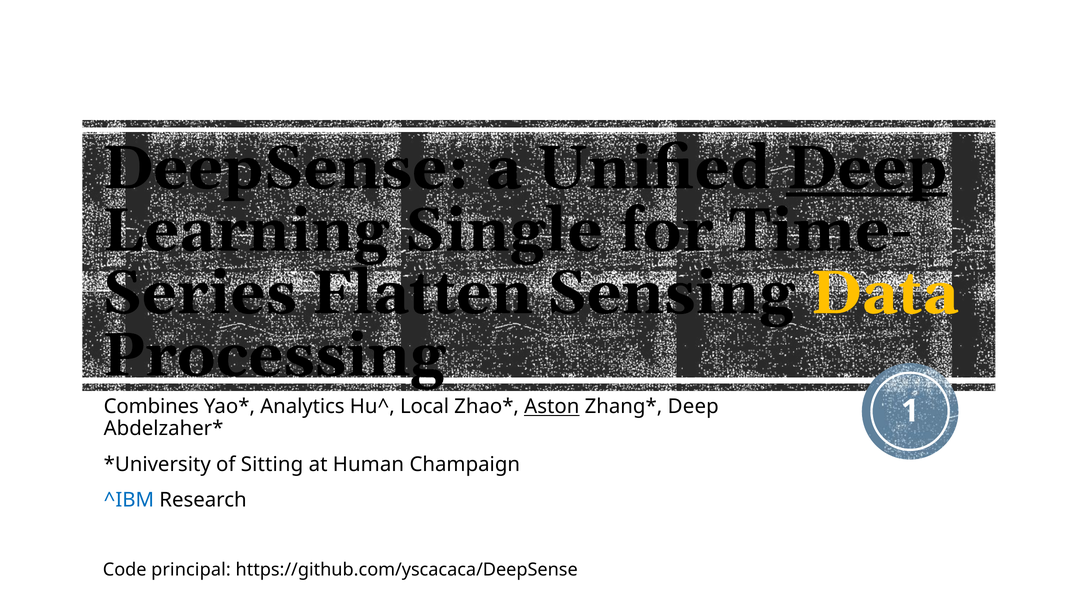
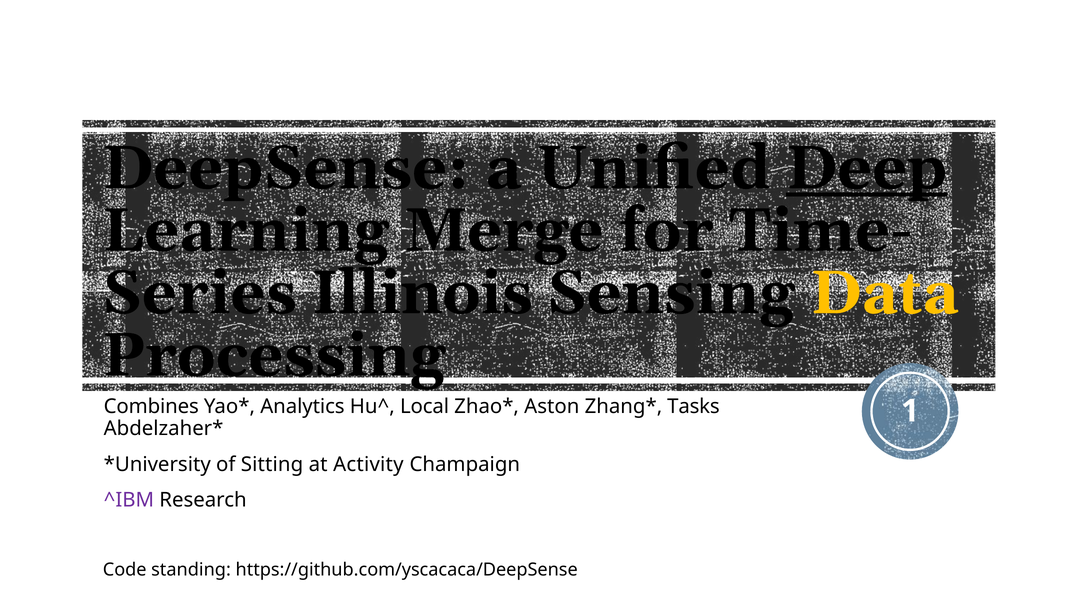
Single: Single -> Merge (504, 231)
Flatten: Flatten -> Illinois (422, 293)
Aston underline: present -> none (552, 407)
Deep: Deep -> Tasks (693, 407)
Human: Human -> Activity (368, 465)
^IBM colour: blue -> purple (129, 500)
principal: principal -> standing (191, 570)
